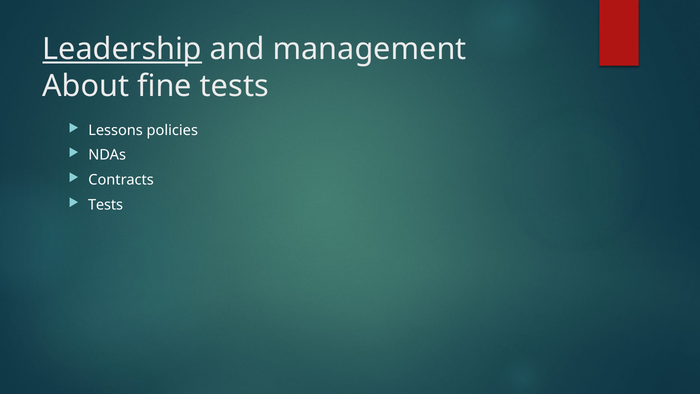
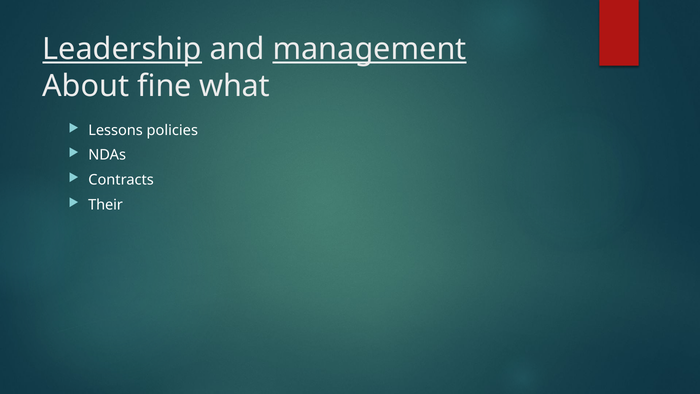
management underline: none -> present (370, 49)
fine tests: tests -> what (235, 86)
Tests: Tests -> Their (106, 205)
